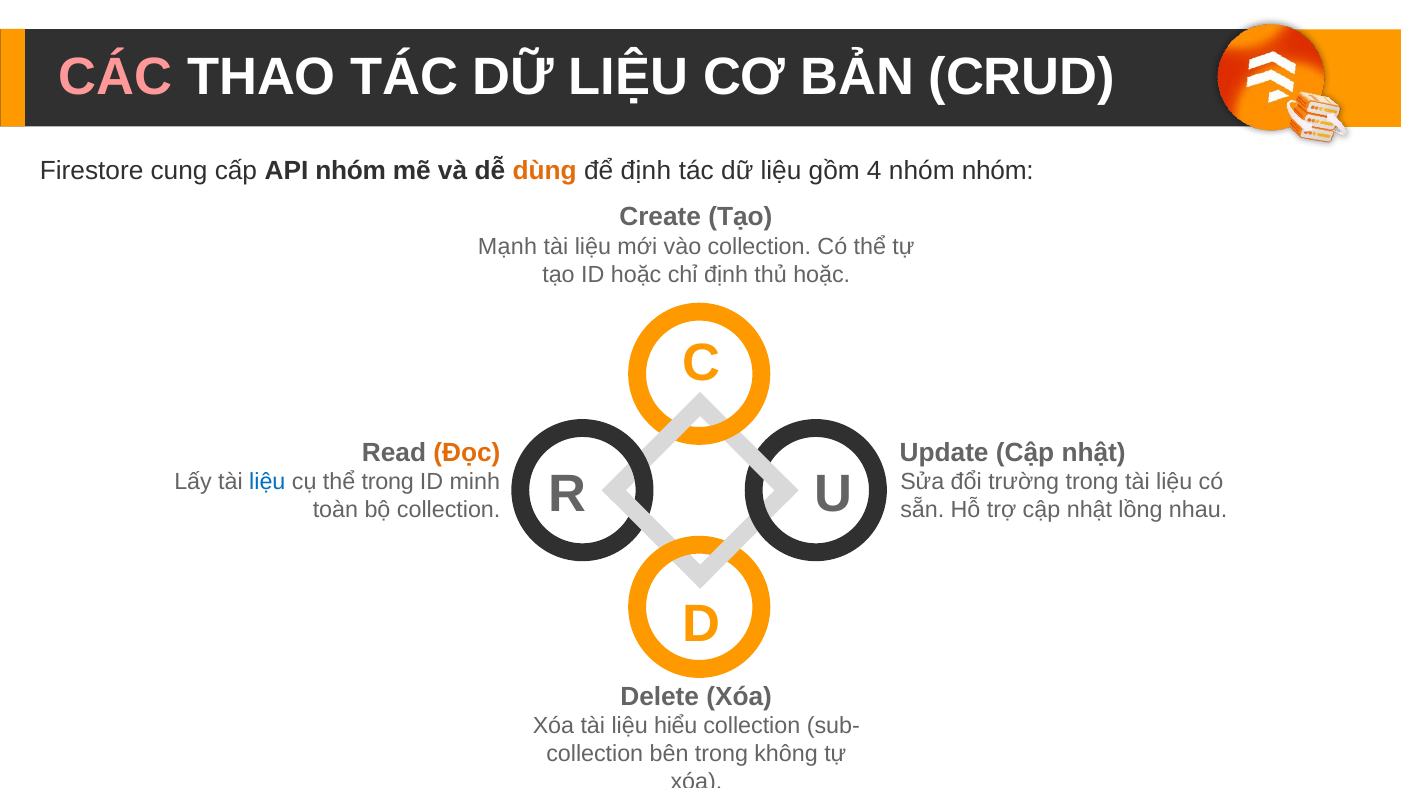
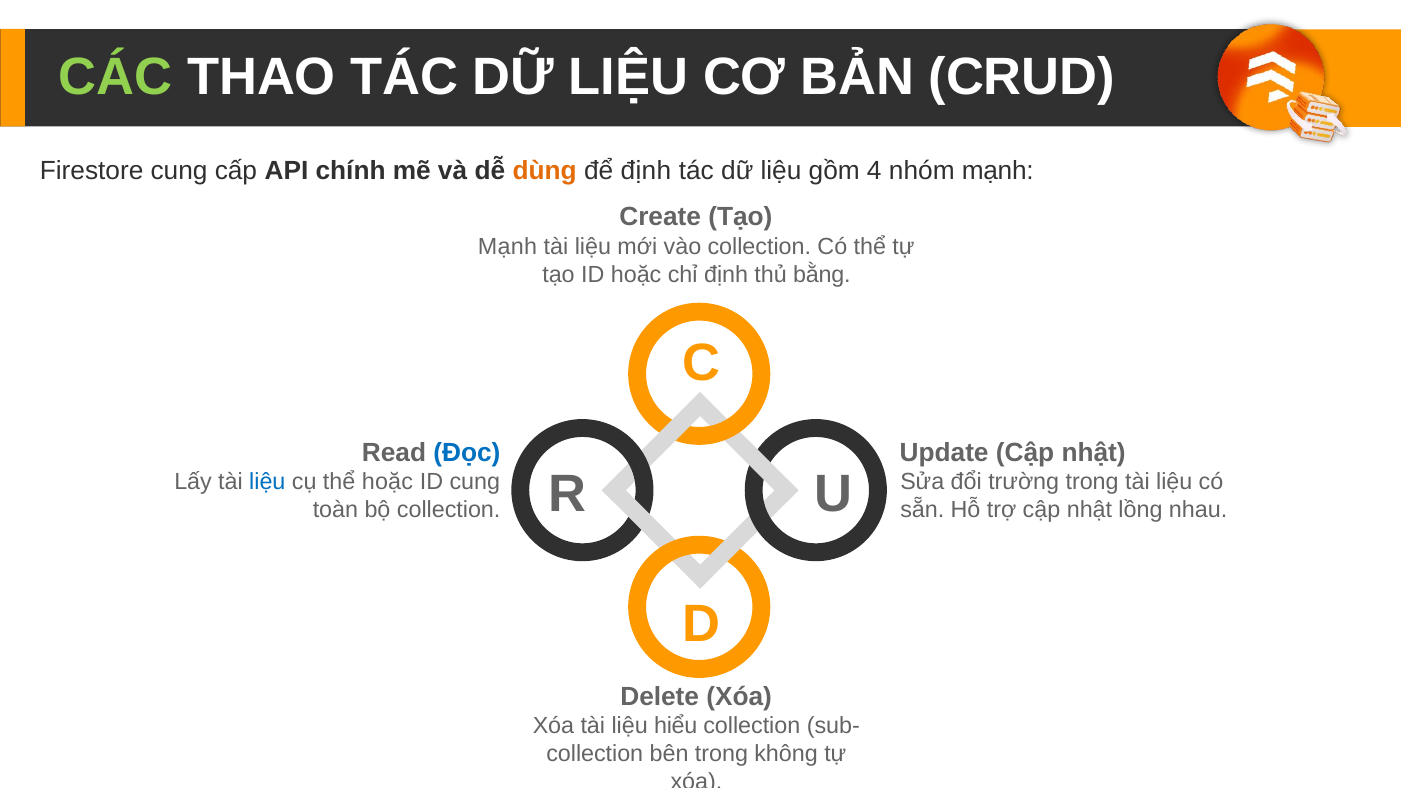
CÁC colour: pink -> light green (116, 78)
API nhóm: nhóm -> chính (351, 170)
nhóm nhóm: nhóm -> mạnh (998, 170)
thủ hoặc: hoặc -> bằng (822, 274)
Đọc colour: orange -> blue (467, 453)
thể trong: trong -> hoặc (387, 482)
ID minh: minh -> cung (475, 482)
